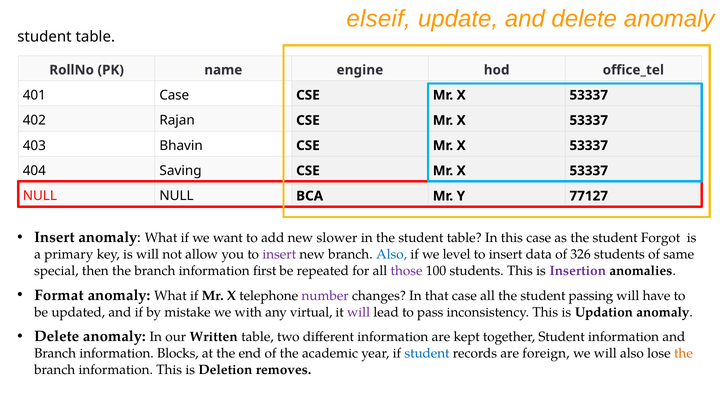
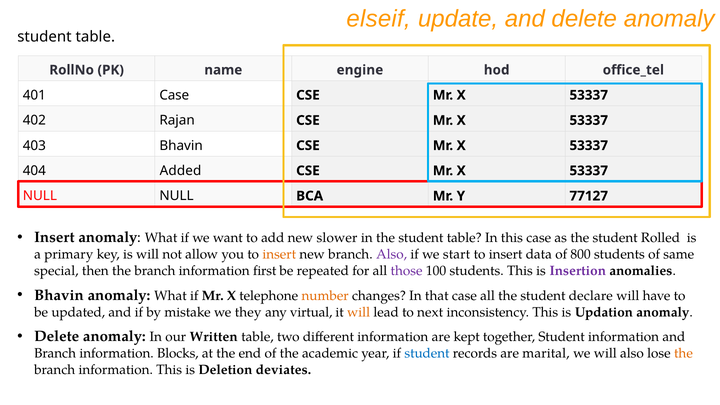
Saving: Saving -> Added (181, 171)
Forgot: Forgot -> Rolled (661, 238)
insert colour: purple -> orange (279, 254)
Also colour: blue -> purple (392, 254)
level: level -> start (456, 254)
326: 326 -> 800 (581, 254)
Format: Format -> Bhavin (59, 295)
number colour: purple -> orange (325, 296)
passing: passing -> declare (591, 296)
with: with -> they (248, 312)
will colour: purple -> orange (359, 312)
pass: pass -> next (430, 312)
foreign: foreign -> marital (546, 353)
removes: removes -> deviates (283, 370)
